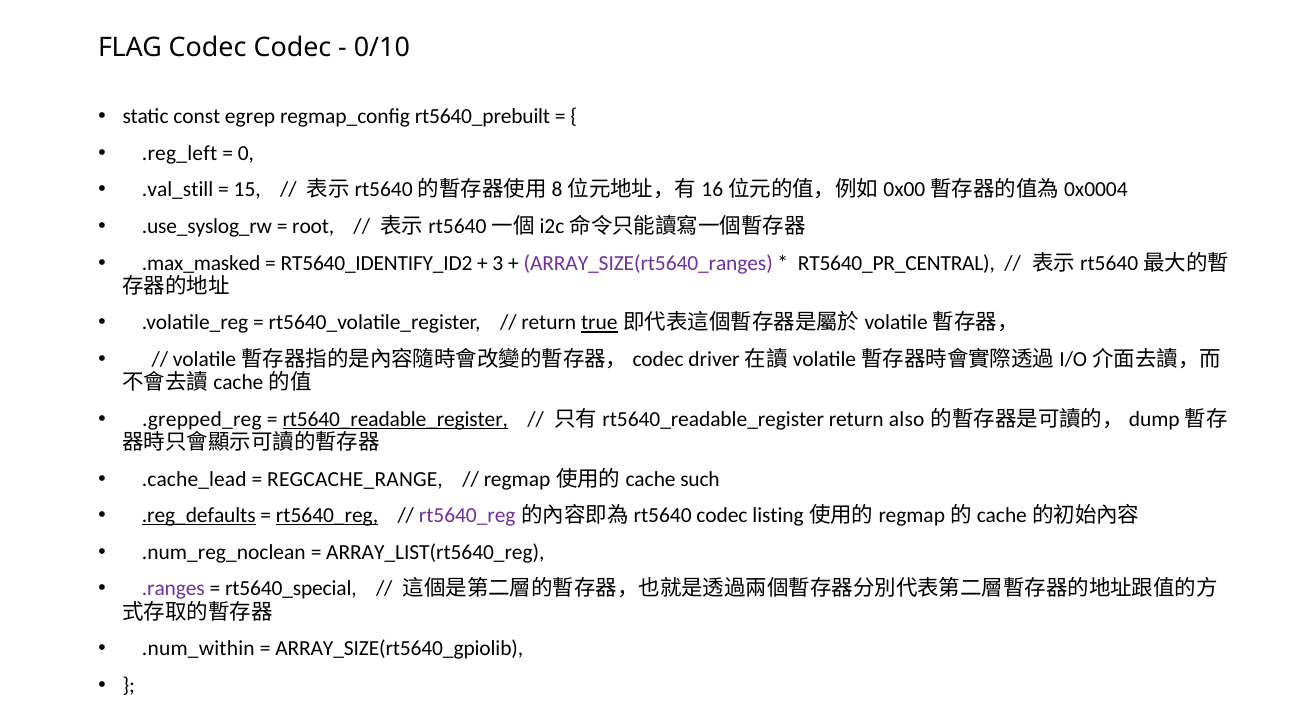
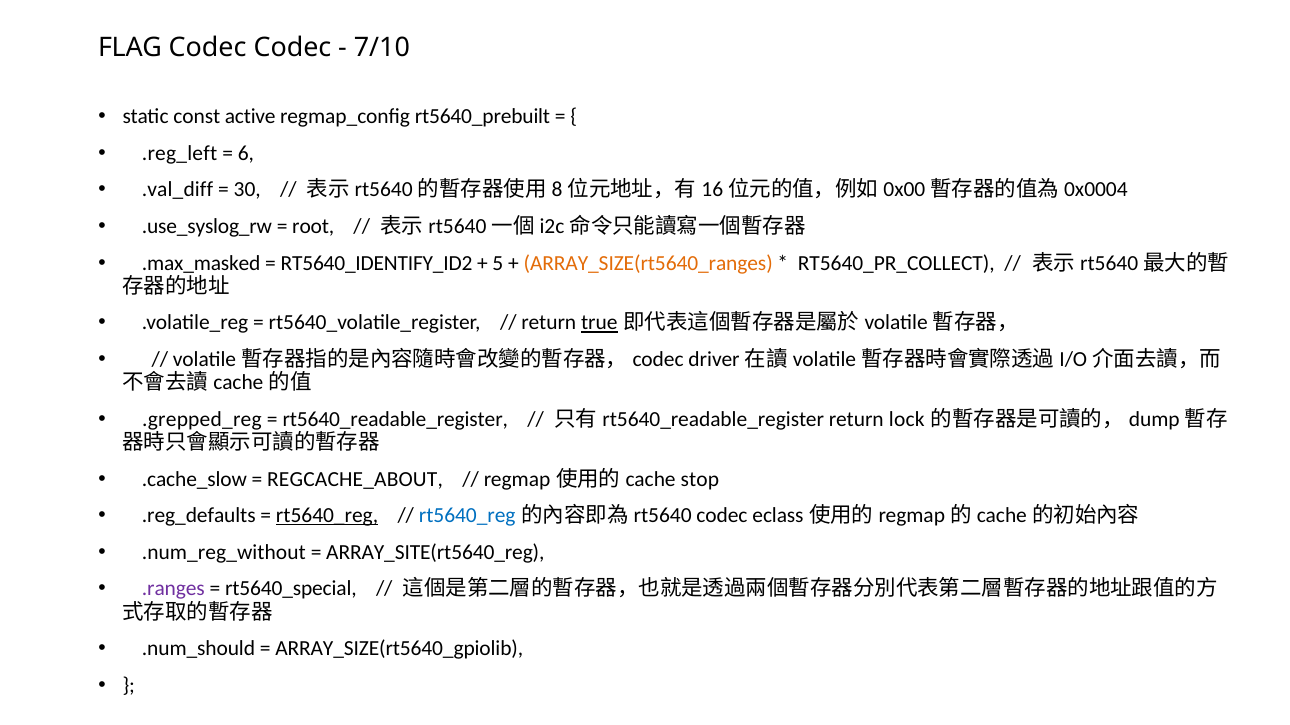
0/10: 0/10 -> 7/10 (382, 47)
egrep: egrep -> active (250, 117)
0: 0 -> 6 (246, 153)
.val_still: .val_still -> .val_diff (178, 190)
15: 15 -> 30 (247, 190)
3: 3 -> 5 (498, 263)
ARRAY_SIZE(rt5640_ranges colour: purple -> orange (648, 263)
RT5640_PR_CENTRAL: RT5640_PR_CENTRAL -> RT5640_PR_COLLECT (896, 263)
rt5640_readable_register underline: present -> none (395, 420)
also: also -> lock (907, 420)
.cache_lead: .cache_lead -> .cache_slow (194, 479)
REGCACHE_RANGE: REGCACHE_RANGE -> REGCACHE_ABOUT (355, 479)
such: such -> stop (700, 479)
.reg_defaults underline: present -> none (199, 516)
rt5640_reg colour: purple -> blue (467, 516)
listing: listing -> eclass (778, 516)
.num_reg_noclean: .num_reg_noclean -> .num_reg_without (224, 553)
ARRAY_LIST(rt5640_reg: ARRAY_LIST(rt5640_reg -> ARRAY_SITE(rt5640_reg (435, 553)
.num_within: .num_within -> .num_should (198, 649)
